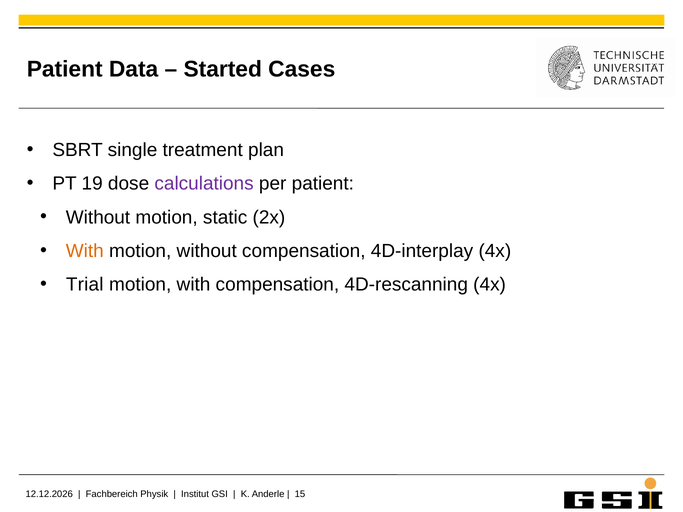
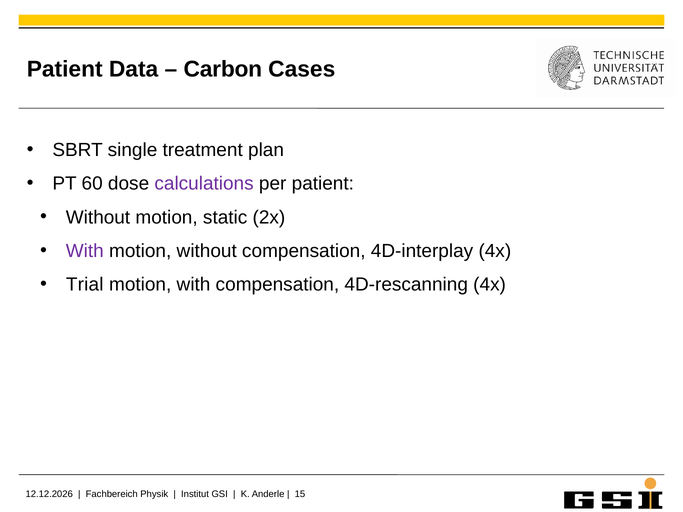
Started: Started -> Carbon (223, 69)
19: 19 -> 60 (92, 184)
With colour: orange -> purple (85, 251)
